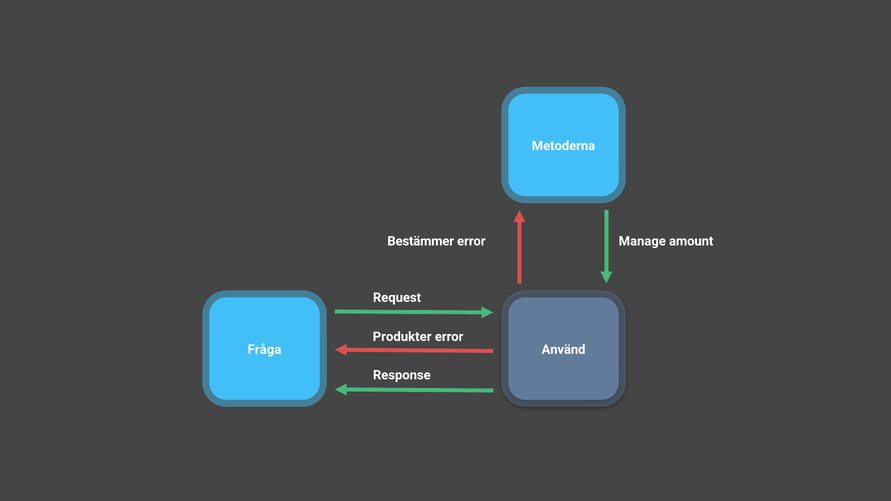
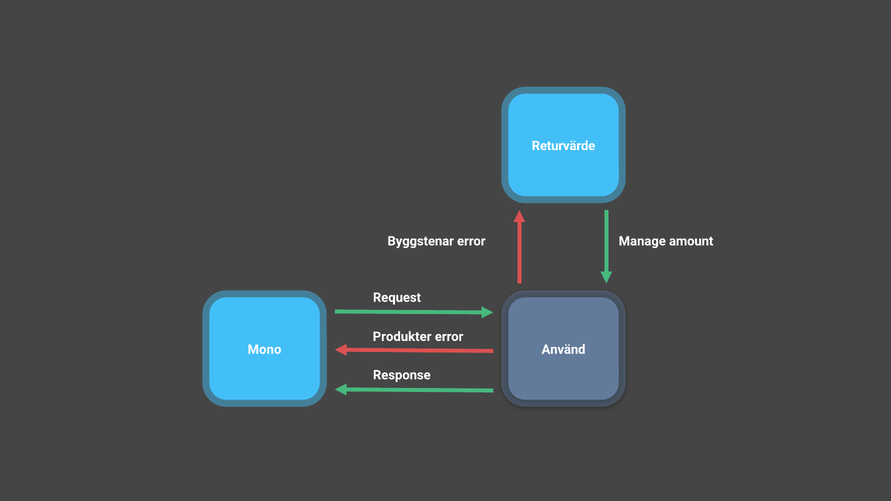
Metoderna: Metoderna -> Returvärde (563, 146)
Bestämmer: Bestämmer -> Byggstenar (421, 241)
Fråga: Fråga -> Mono (264, 350)
